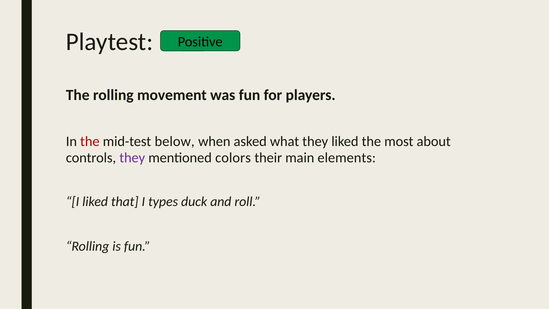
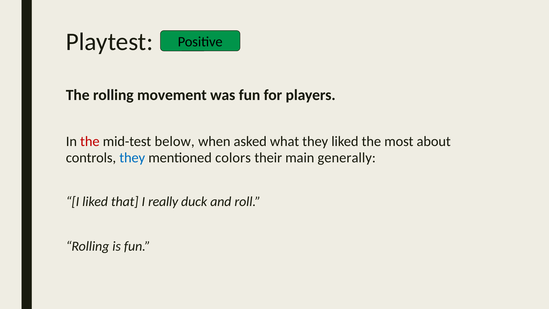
they colour: purple -> blue (132, 158)
elements: elements -> generally (347, 158)
types: types -> really (163, 201)
